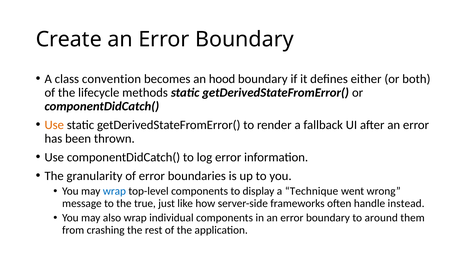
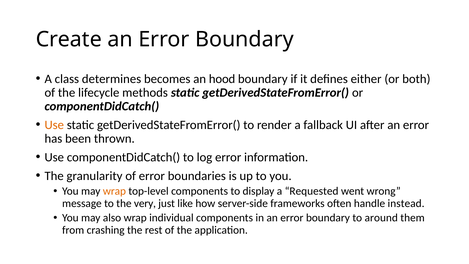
convention: convention -> determines (112, 79)
wrap colour: blue -> orange (114, 191)
Technique: Technique -> Requested (312, 191)
true: true -> very (145, 203)
